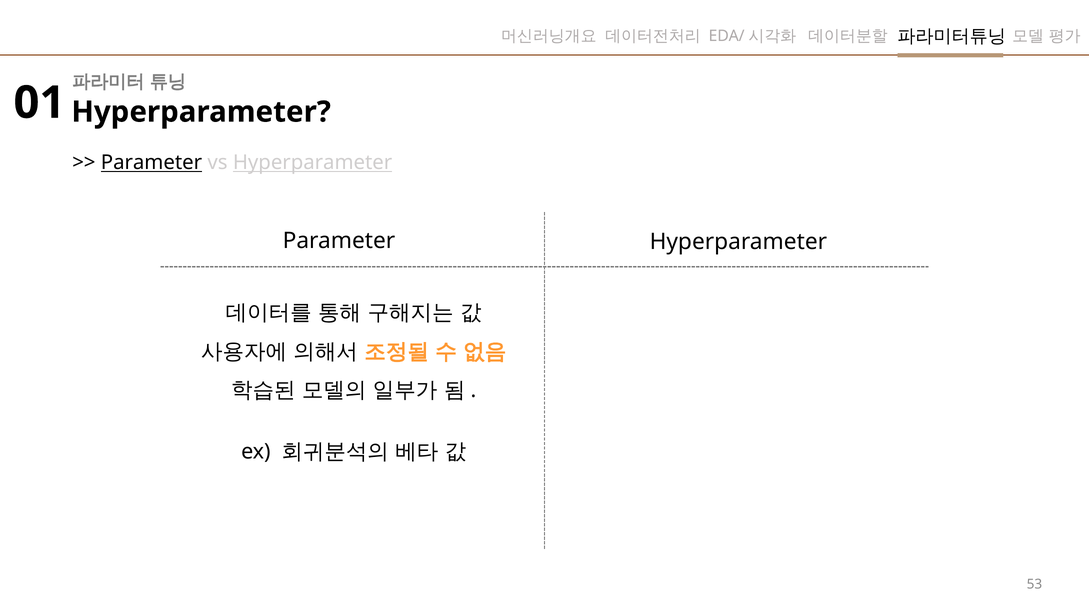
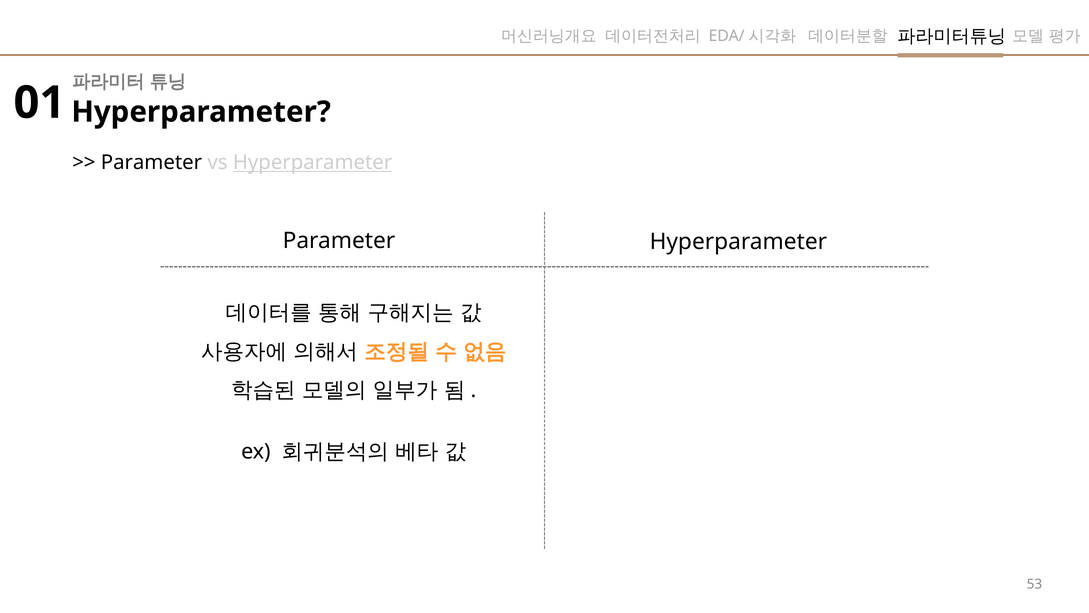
Parameter underline: present -> none (151, 163)
